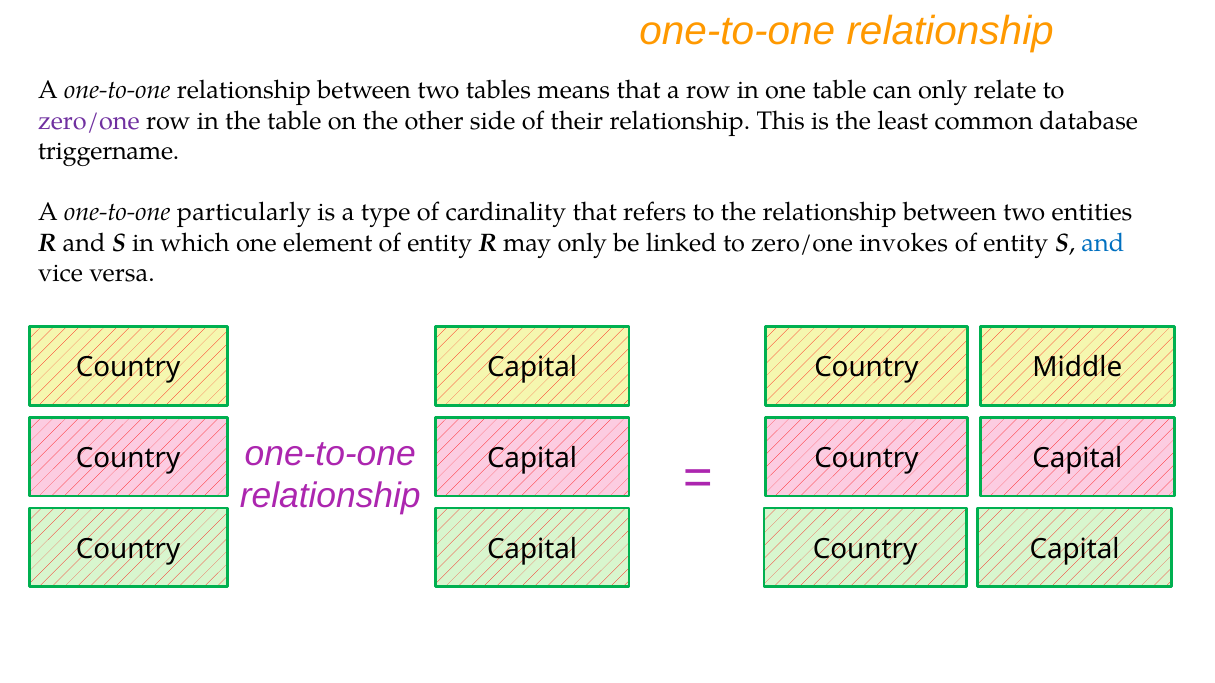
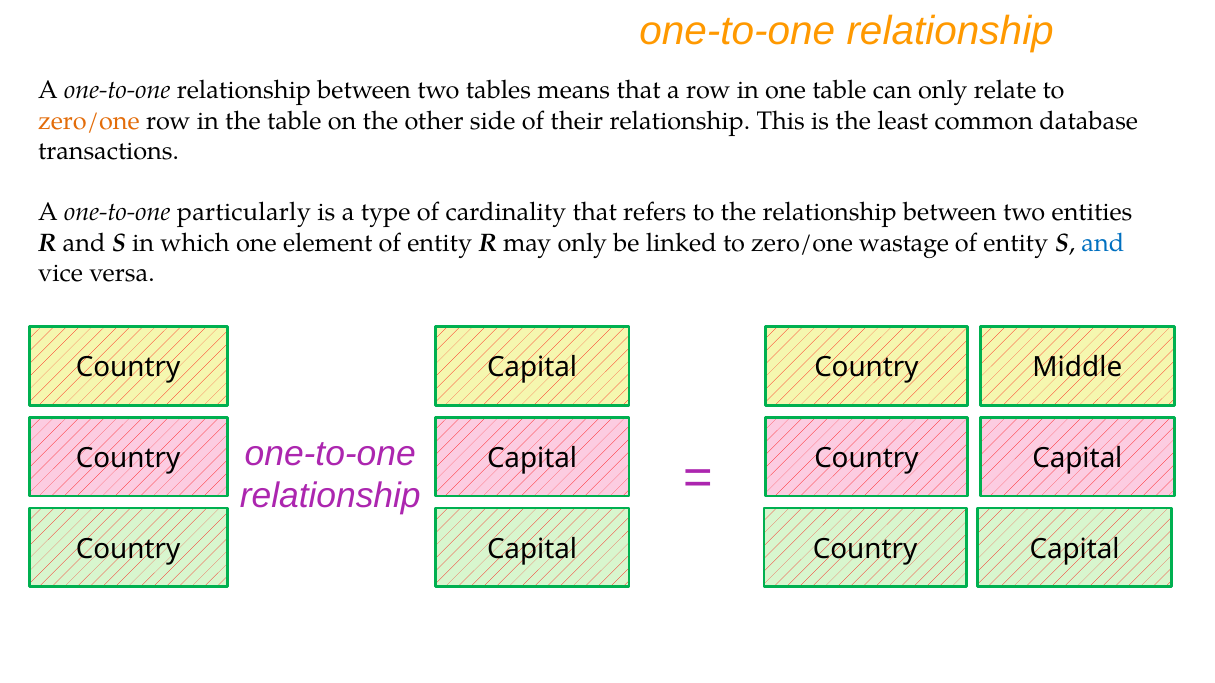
zero/one colour: purple -> orange (89, 121)
triggername: triggername -> transactions (108, 151)
invokes: invokes -> wastage (904, 243)
